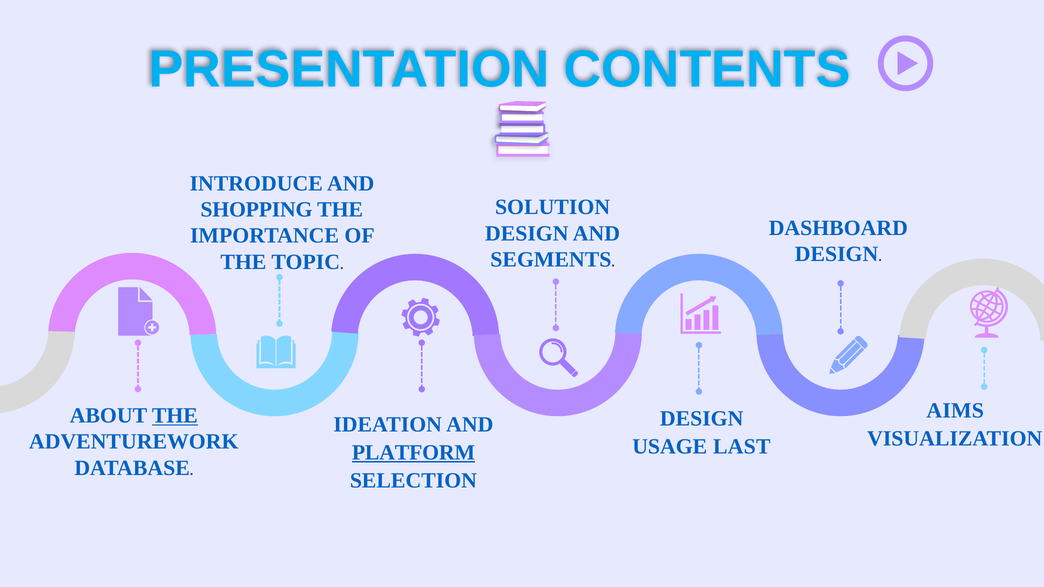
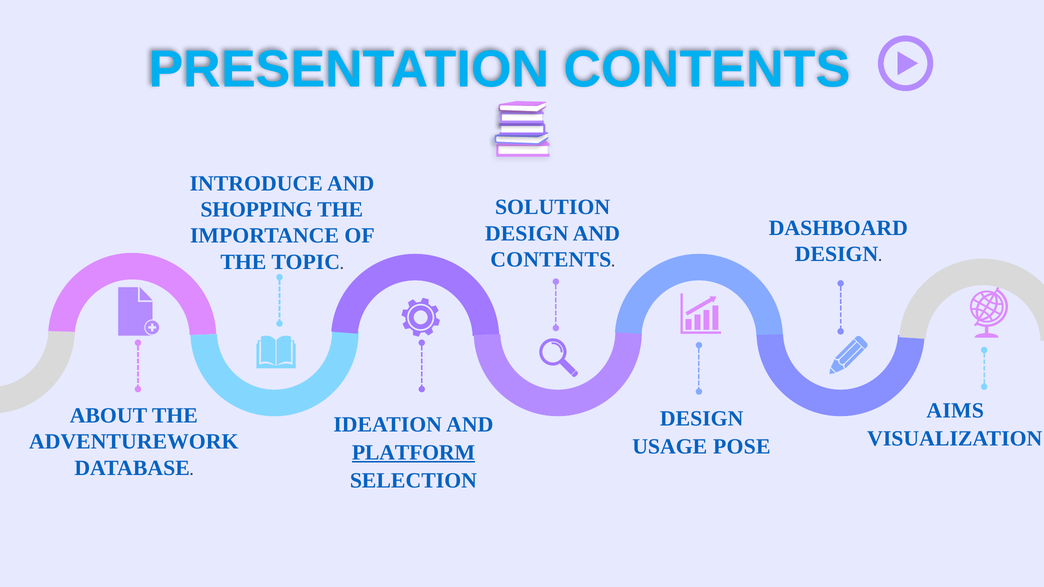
SEGMENTS: SEGMENTS -> CONTENTS (551, 260)
THE underline: present -> none (175, 416)
LAST: LAST -> POSE (742, 447)
